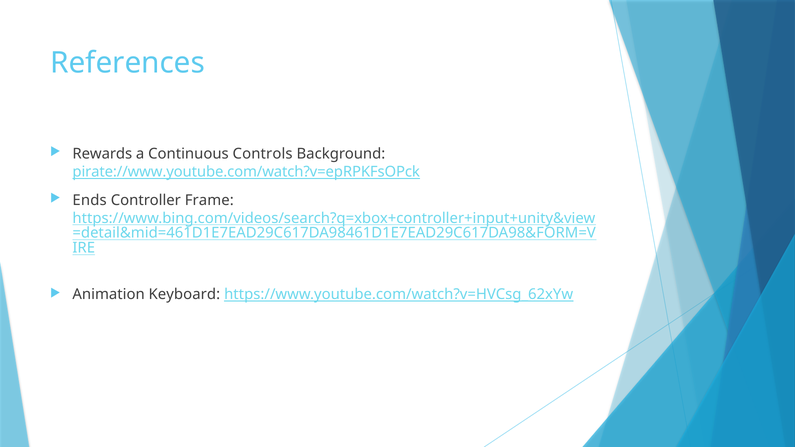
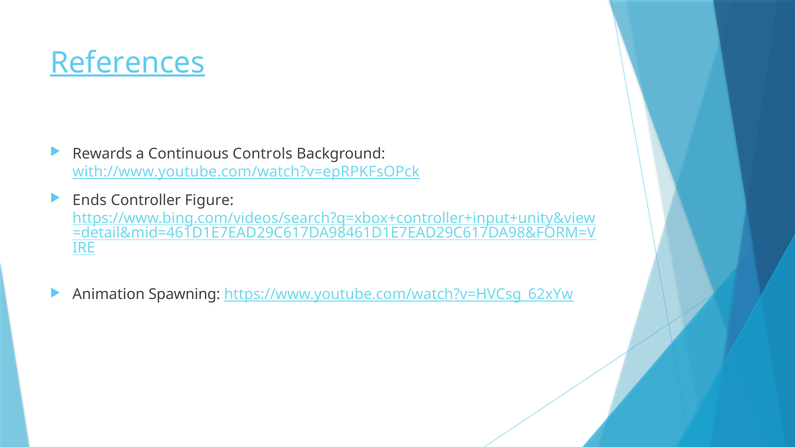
References underline: none -> present (128, 63)
pirate://www.youtube.com/watch?v=epRPKFsOPck: pirate://www.youtube.com/watch?v=epRPKFsOPck -> with://www.youtube.com/watch?v=epRPKFsOPck (246, 172)
Frame: Frame -> Figure (209, 200)
Keyboard: Keyboard -> Spawning (184, 294)
